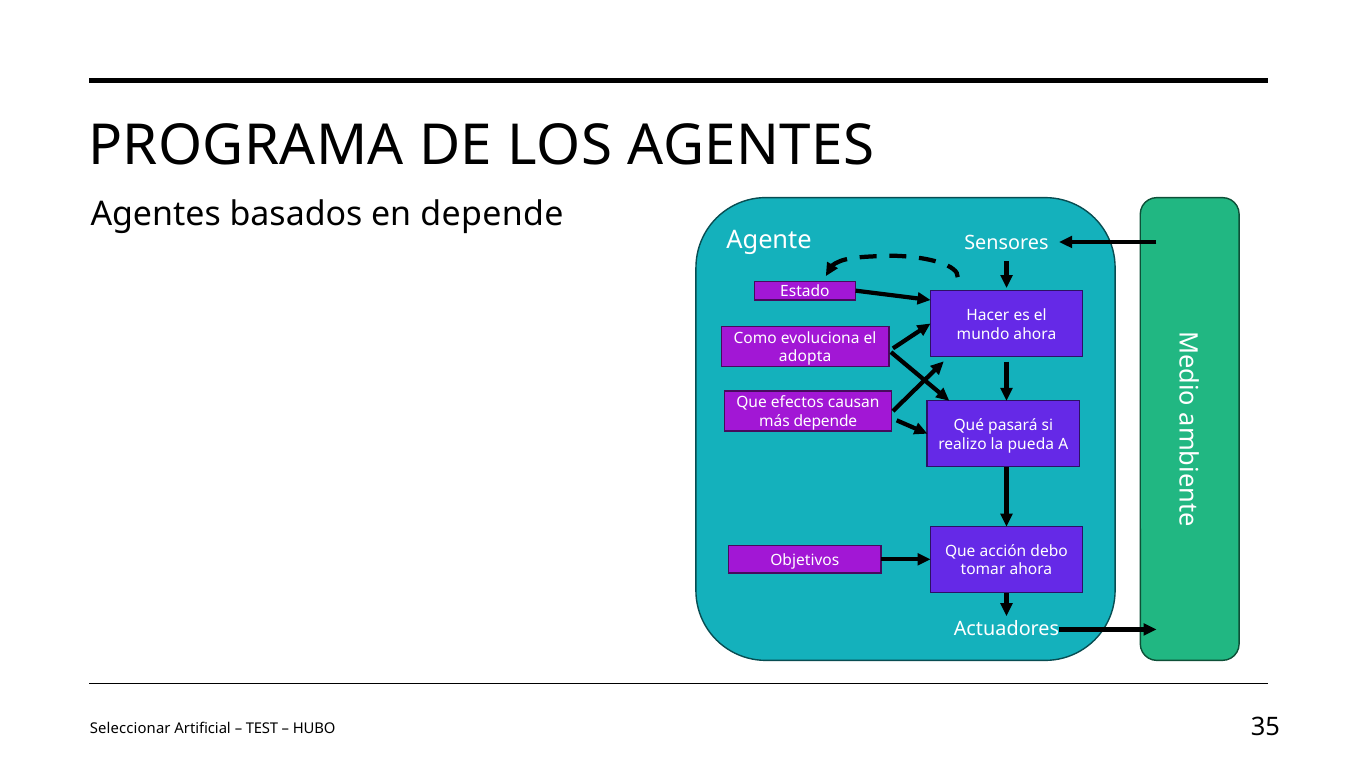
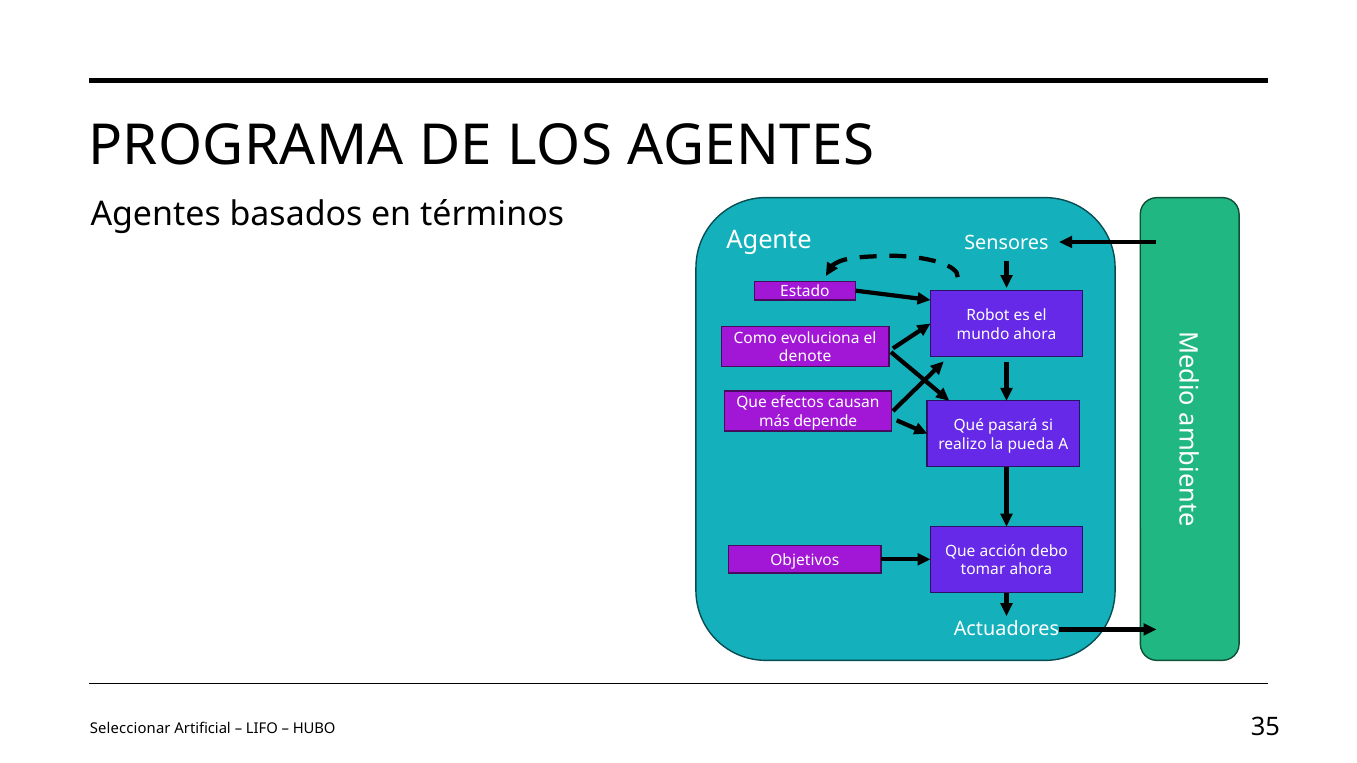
en depende: depende -> términos (492, 215)
Hacer: Hacer -> Robot (988, 316)
adopta: adopta -> denote (805, 357)
TEST: TEST -> LIFO (262, 729)
